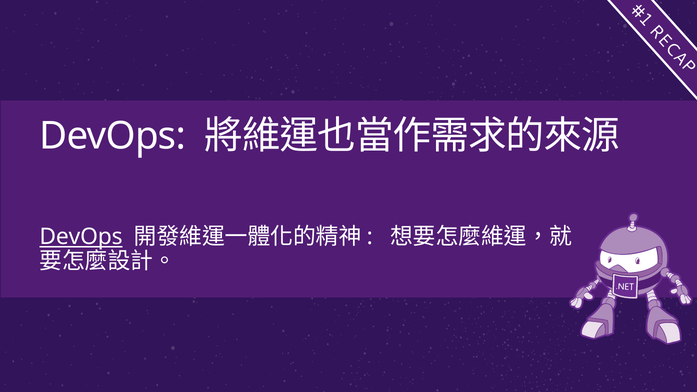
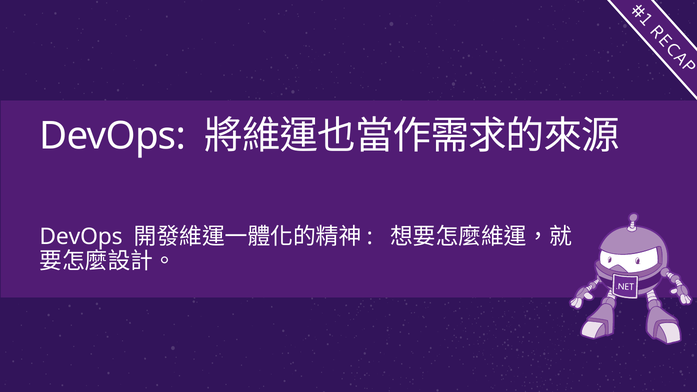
DevOps underline: present -> none (81, 237)
